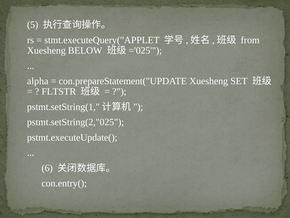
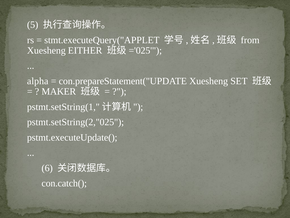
BELOW: BELOW -> EITHER (85, 50)
FLTSTR: FLTSTR -> MAKER (59, 91)
con.entry(: con.entry( -> con.catch( (64, 183)
